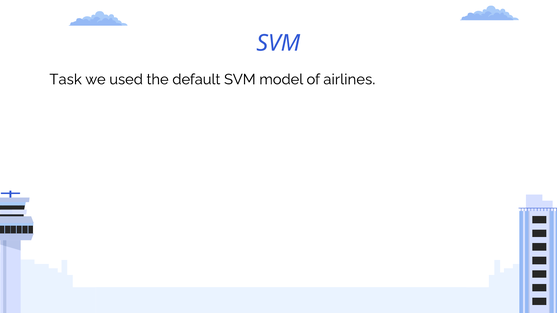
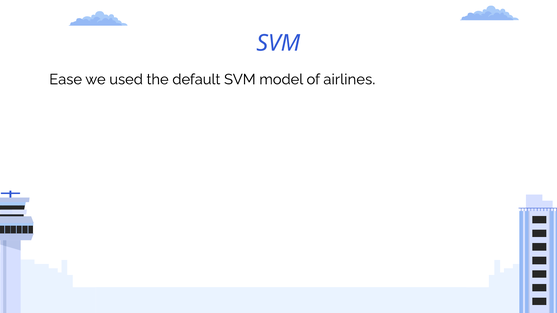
Task: Task -> Ease (66, 79)
